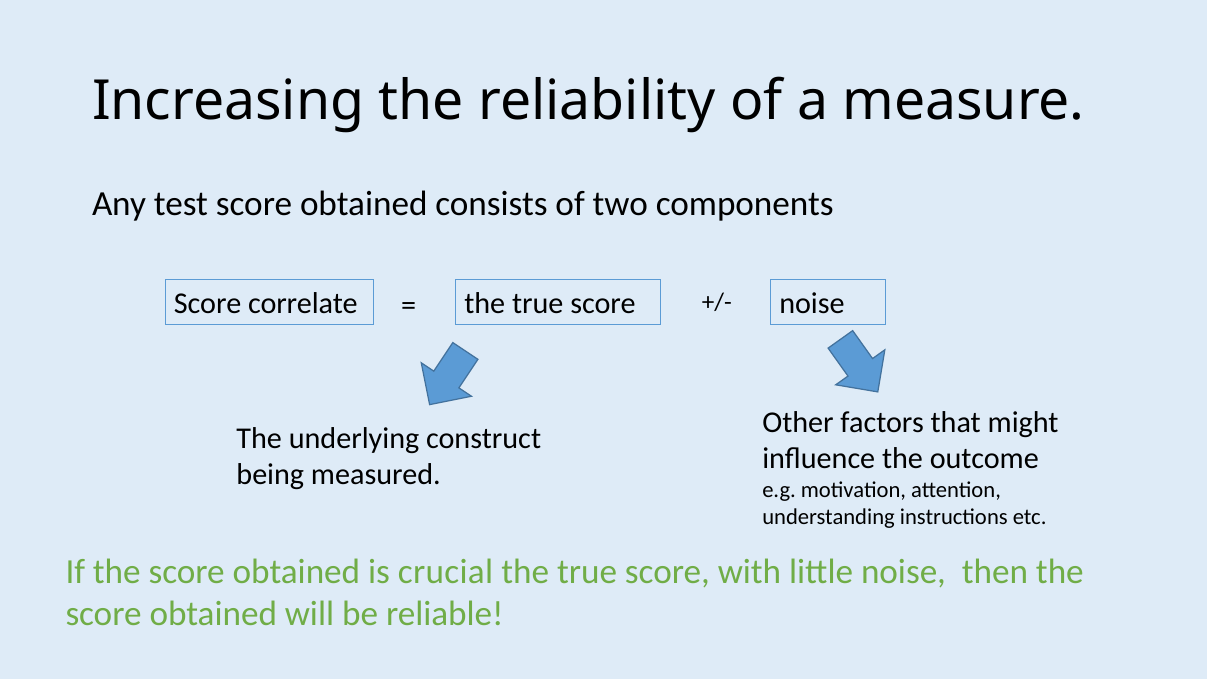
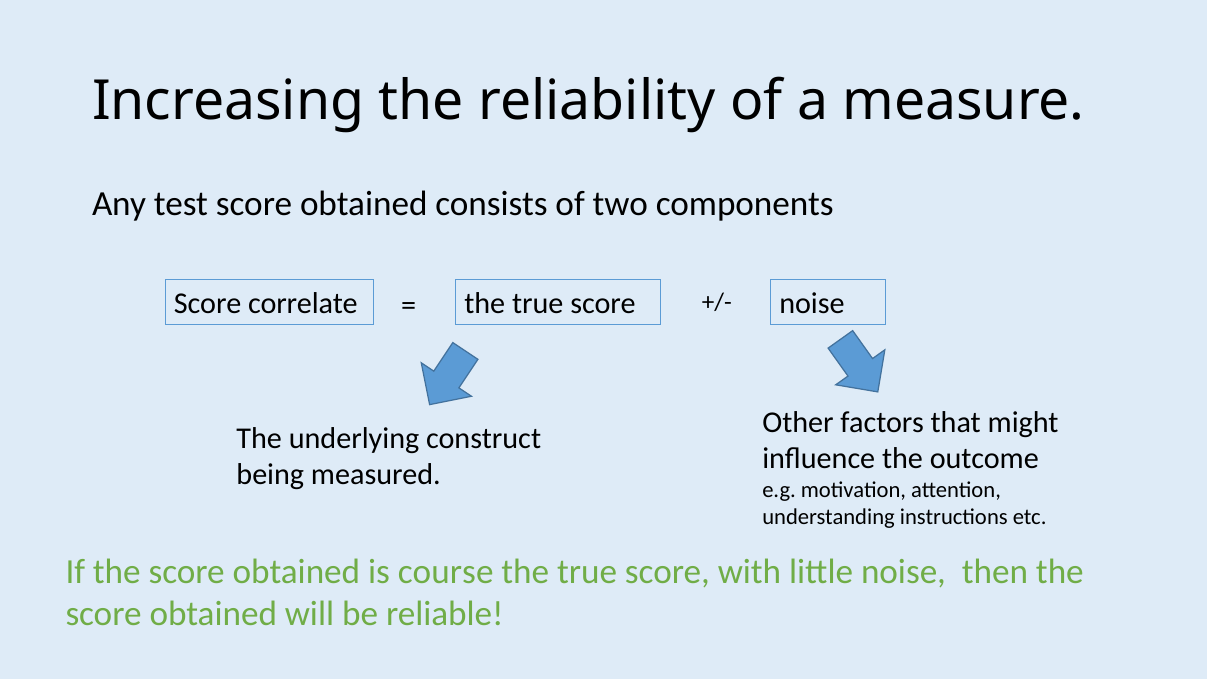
crucial: crucial -> course (446, 572)
